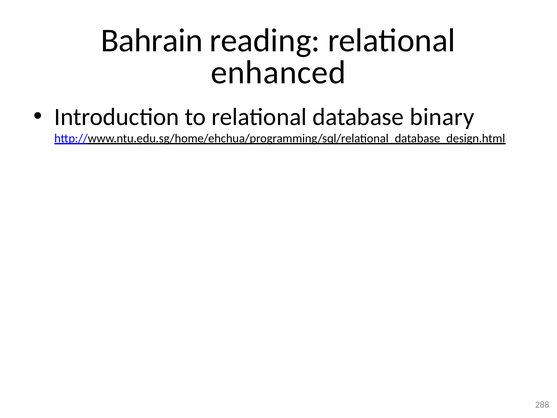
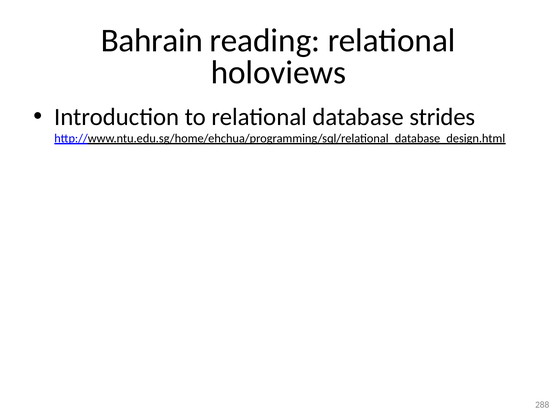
enhanced: enhanced -> holoviews (278, 72)
binary: binary -> strides (442, 117)
